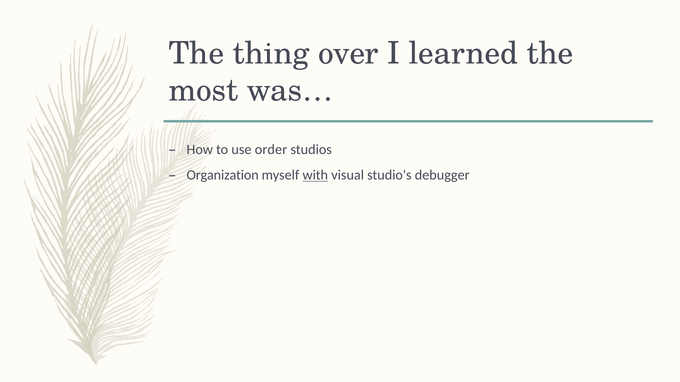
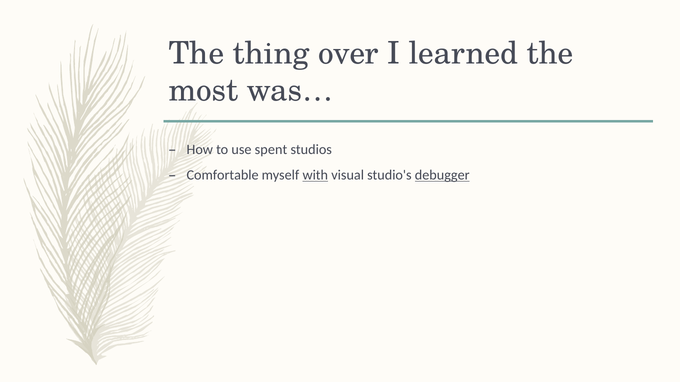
order: order -> spent (271, 150)
Organization: Organization -> Comfortable (223, 175)
debugger underline: none -> present (442, 175)
